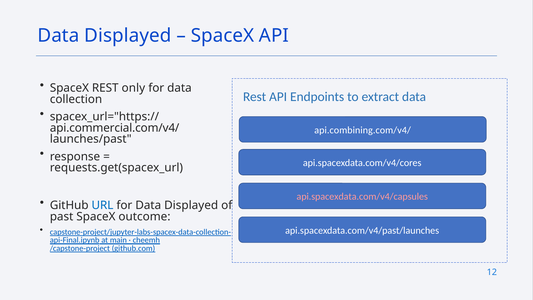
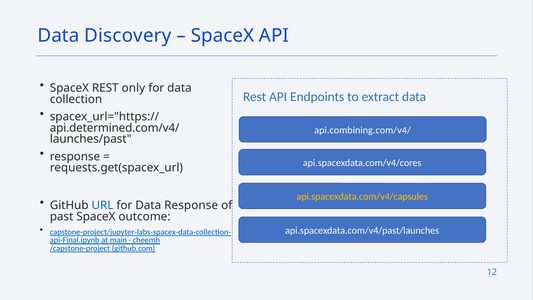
Displayed: Displayed -> Discovery (128, 36)
api.commercial.com/v4/: api.commercial.com/v4/ -> api.determined.com/v4/ (115, 128)
api.spacexdata.com/v4/capsules colour: pink -> yellow (362, 197)
for Data Displayed: Displayed -> Response (191, 205)
